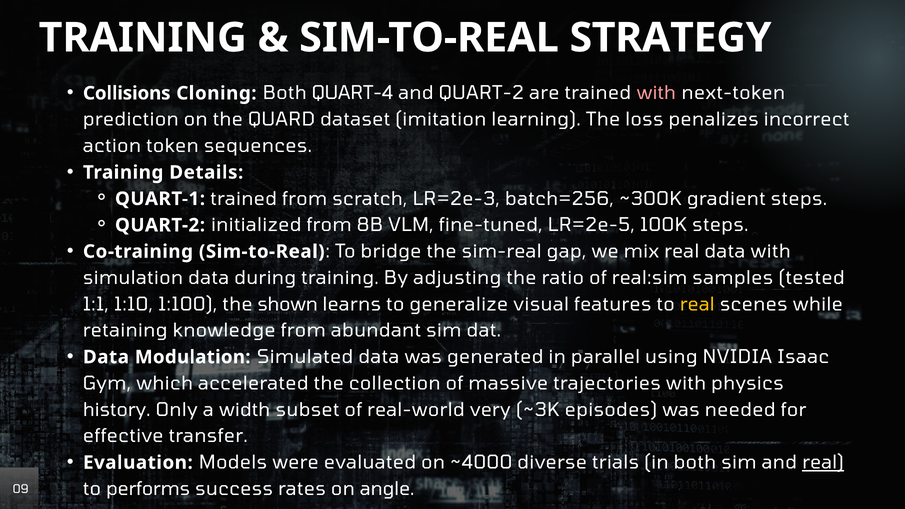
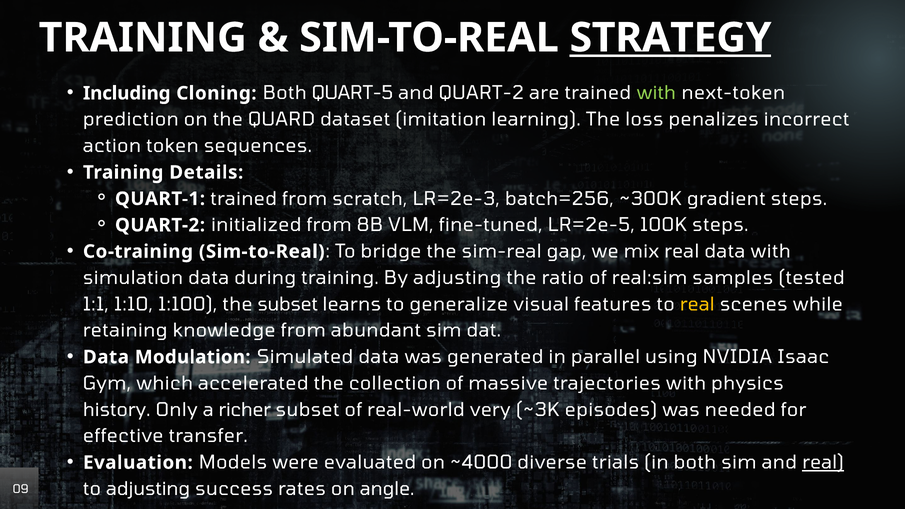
STRATEGY underline: none -> present (670, 38)
Collisions: Collisions -> Including (127, 93)
QUART-4: QUART-4 -> QUART-5 (353, 93)
with colour: pink -> light green (656, 93)
the shown: shown -> subset (288, 304)
width: width -> richer (245, 410)
to performs: performs -> adjusting (148, 489)
